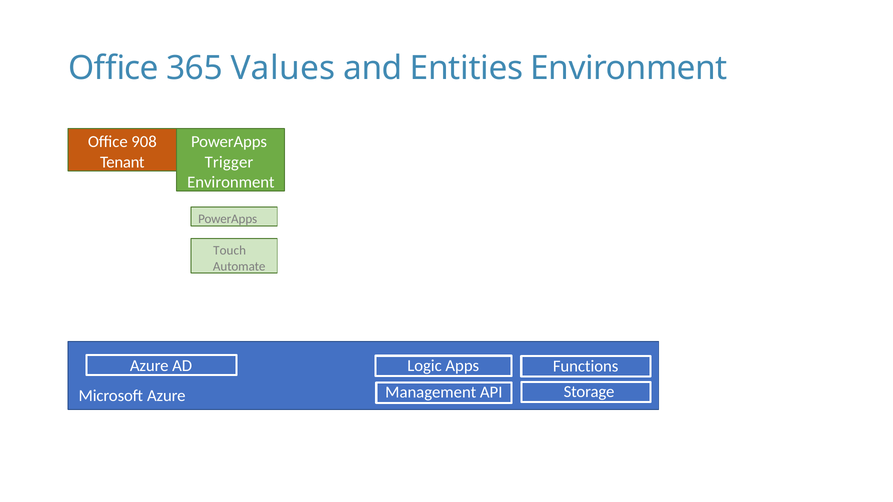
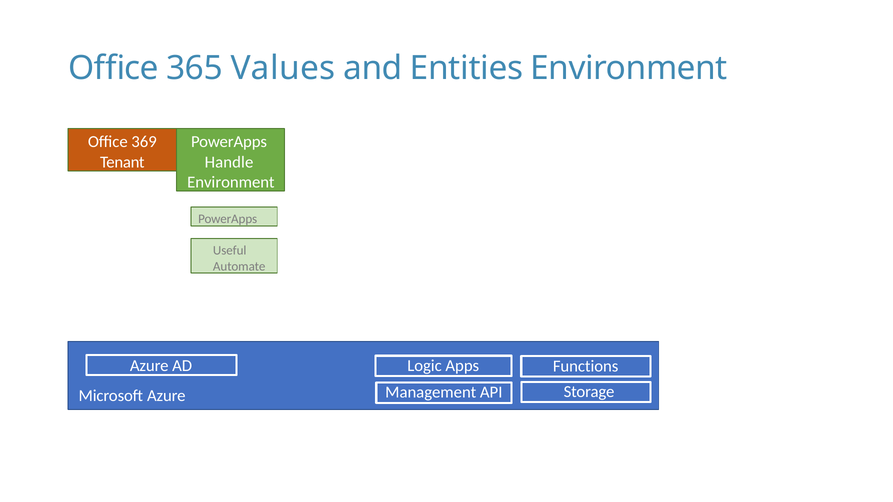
908: 908 -> 369 (144, 142)
Trigger: Trigger -> Handle (229, 162)
Touch: Touch -> Useful (230, 251)
